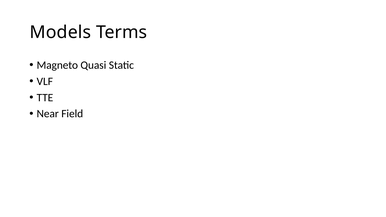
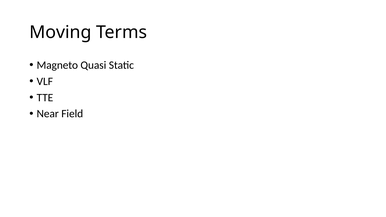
Models: Models -> Moving (60, 32)
